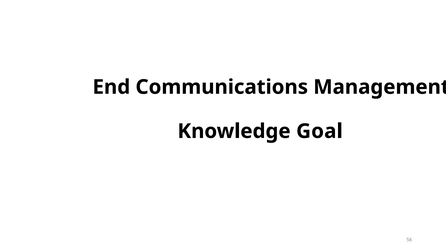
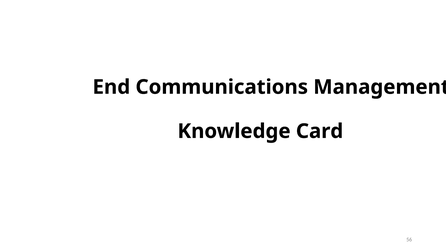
Goal: Goal -> Card (320, 131)
